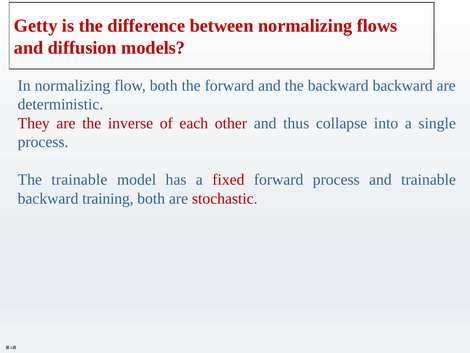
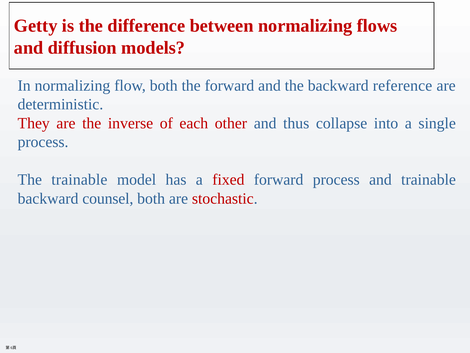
backward backward: backward -> reference (403, 85)
training: training -> counsel (108, 198)
